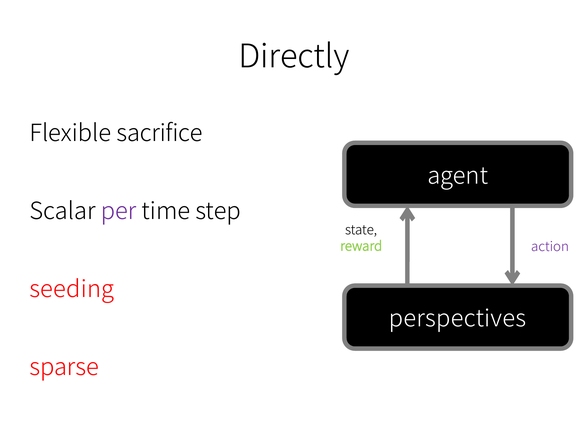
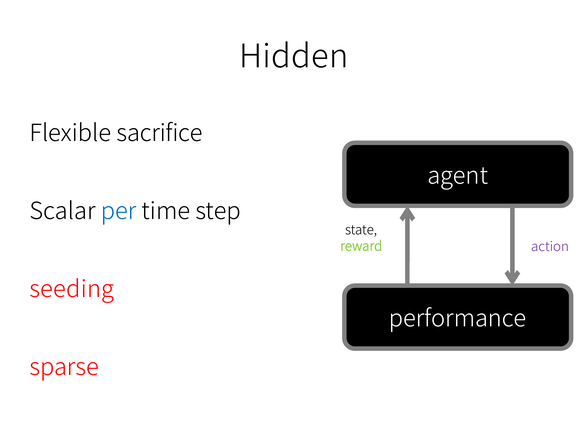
Directly: Directly -> Hidden (294, 57)
per colour: purple -> blue (119, 211)
perspectives: perspectives -> performance (458, 319)
